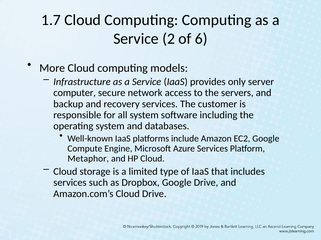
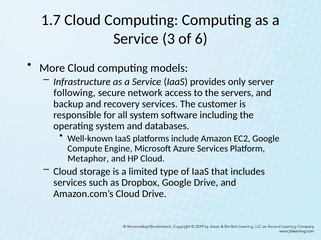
2: 2 -> 3 (169, 39)
computer: computer -> following (74, 93)
